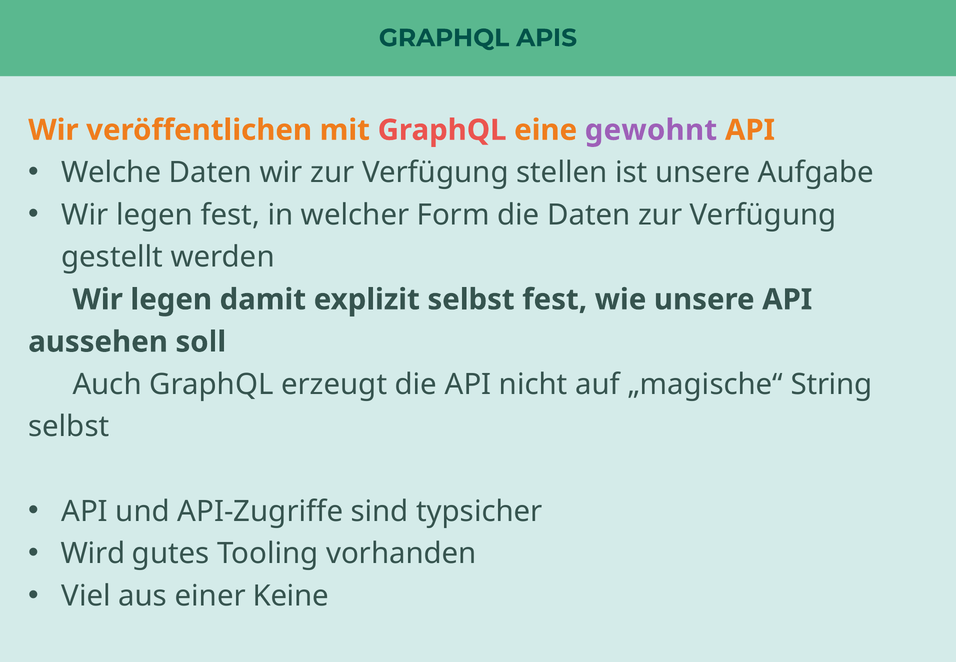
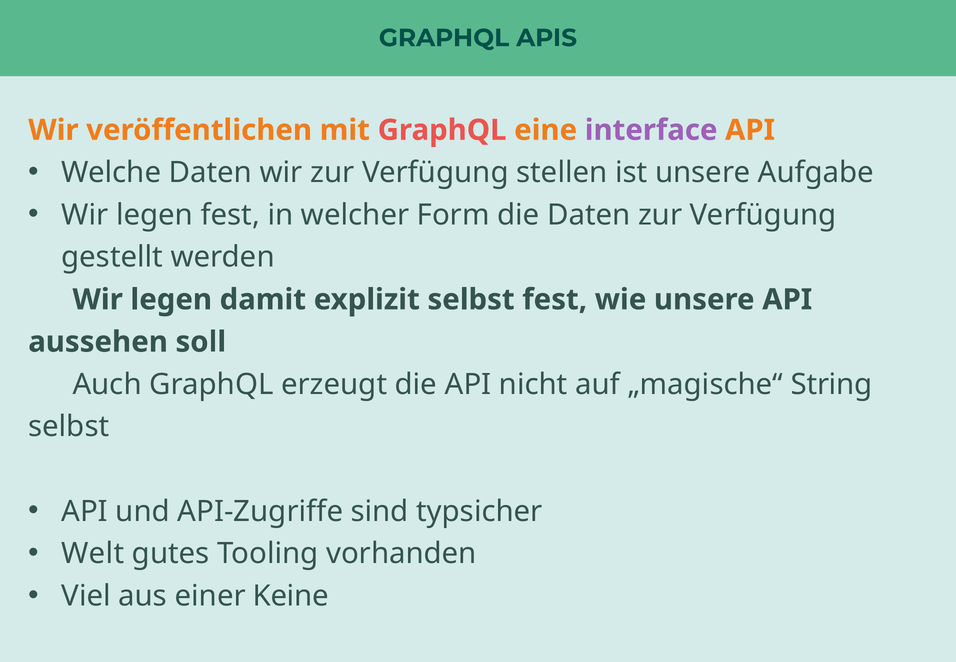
gewohnt: gewohnt -> interface (651, 130)
Wird: Wird -> Welt (93, 554)
